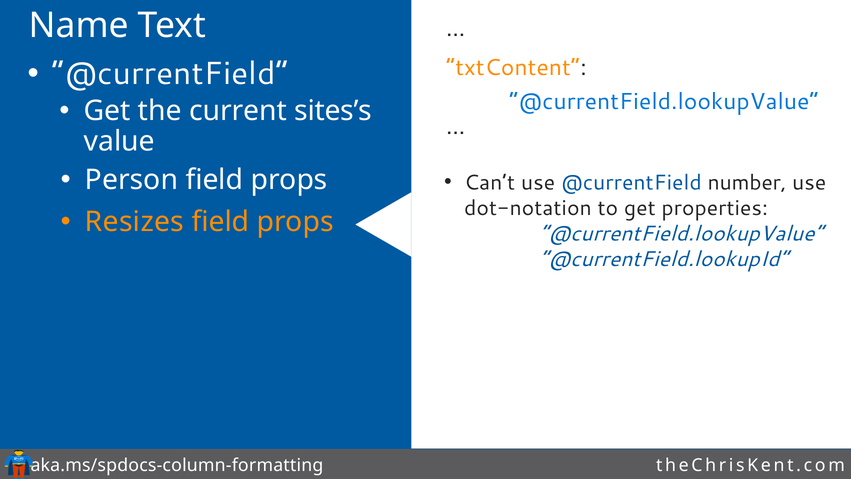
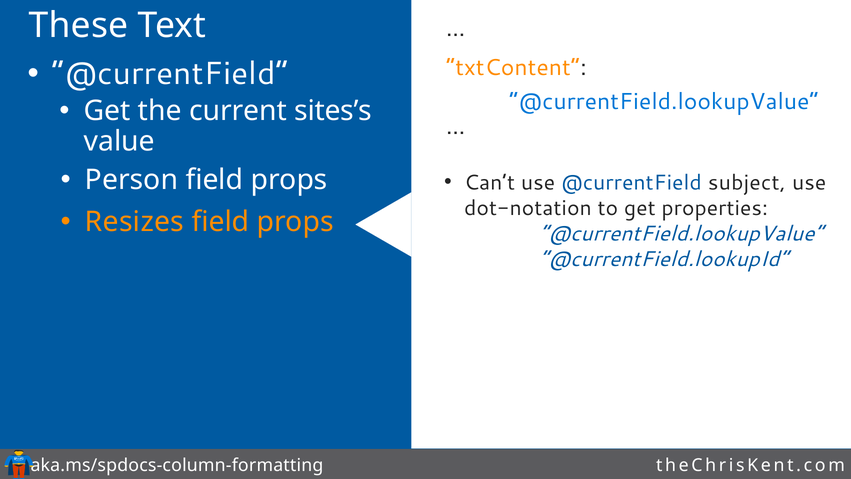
Name: Name -> These (79, 25)
number: number -> subject (747, 182)
